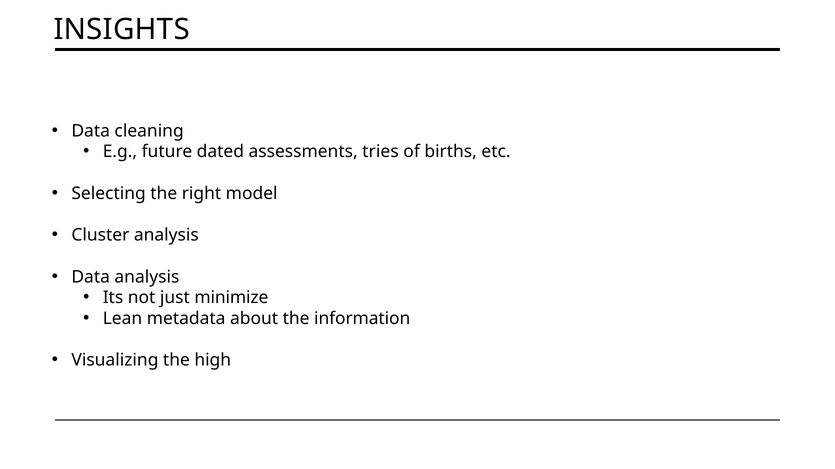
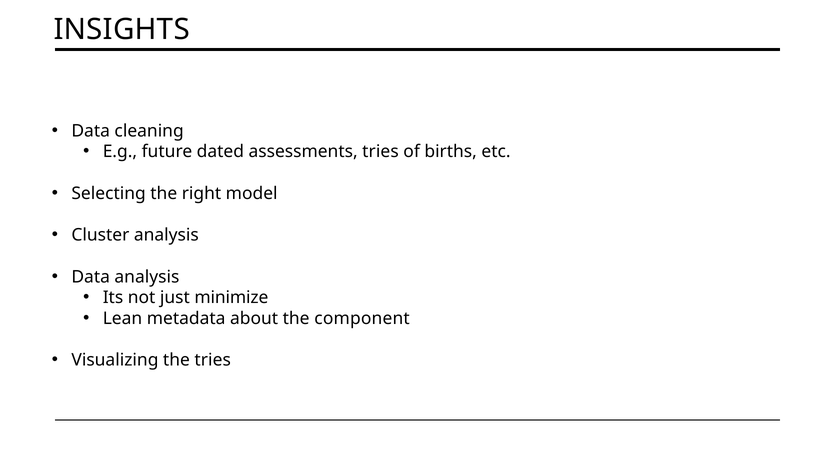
information: information -> component (362, 319)
the high: high -> tries (213, 361)
